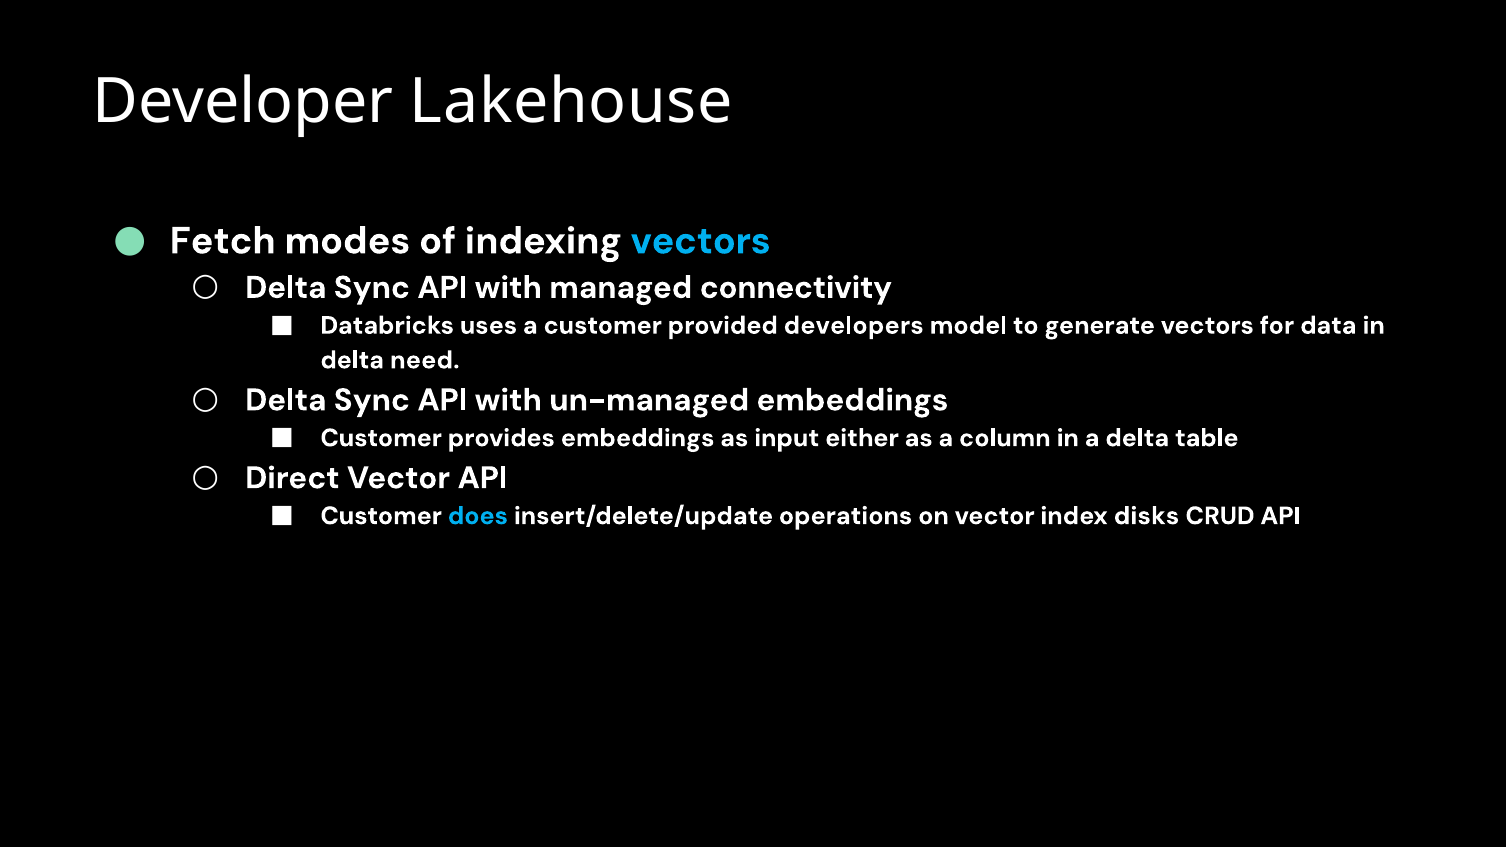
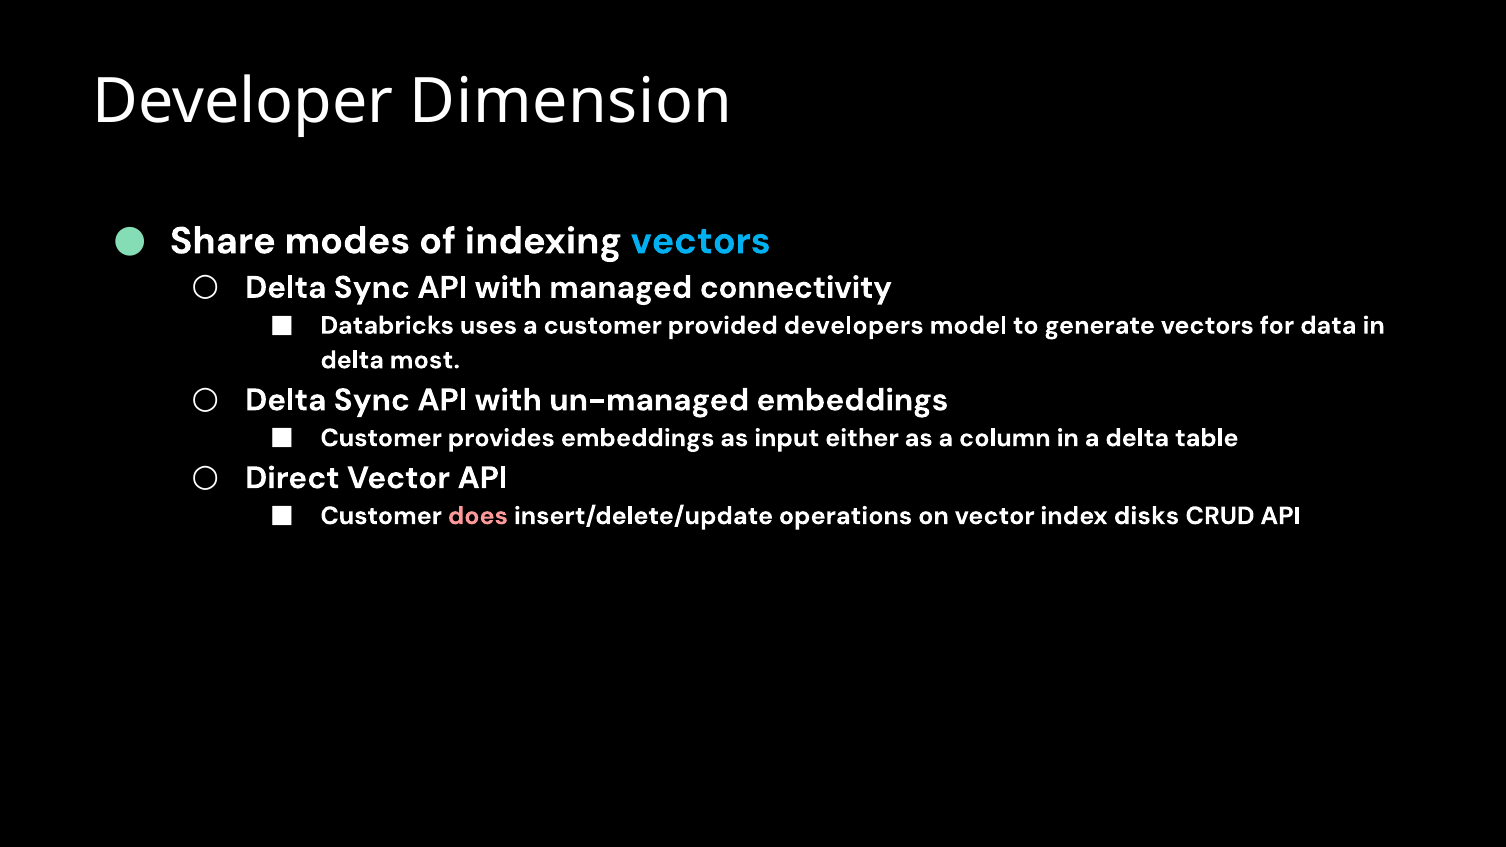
Lakehouse: Lakehouse -> Dimension (571, 102)
Fetch: Fetch -> Share (223, 241)
need: need -> most (425, 360)
does colour: light blue -> pink (478, 516)
